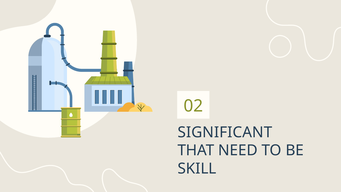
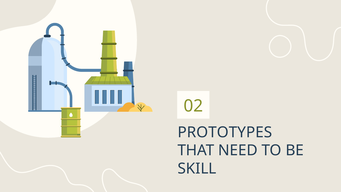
SIGNIFICANT: SIGNIFICANT -> PROTOTYPES (225, 132)
